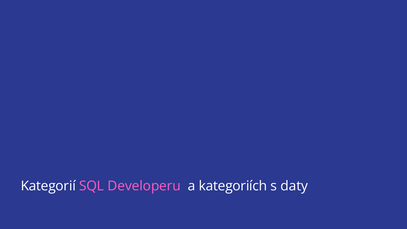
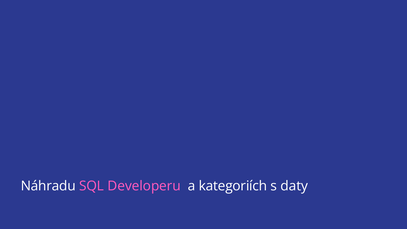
Kategorií: Kategorií -> Náhradu (48, 186)
